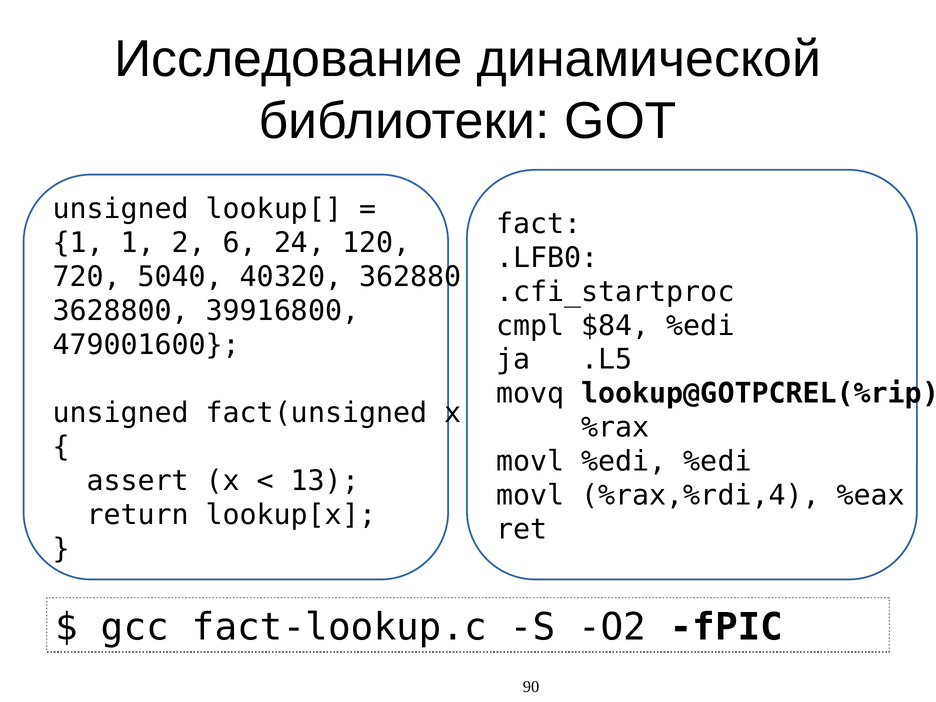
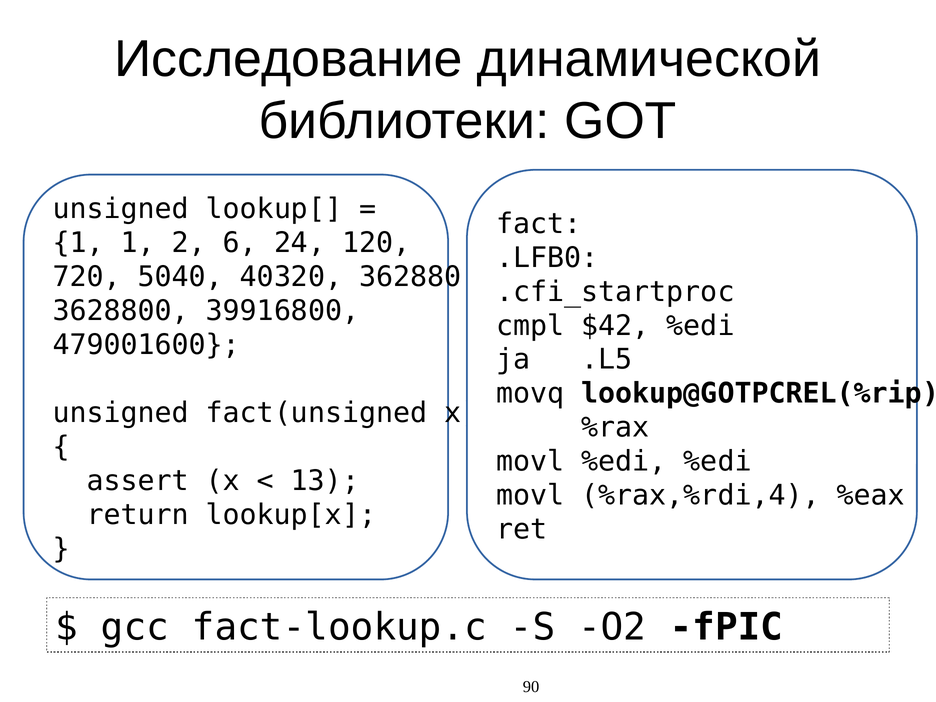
$84: $84 -> $42 (615, 326)
